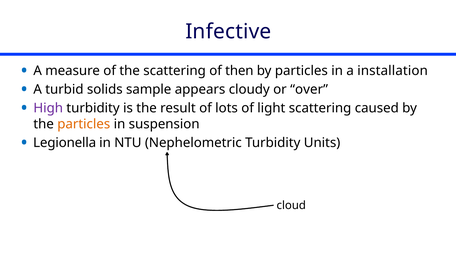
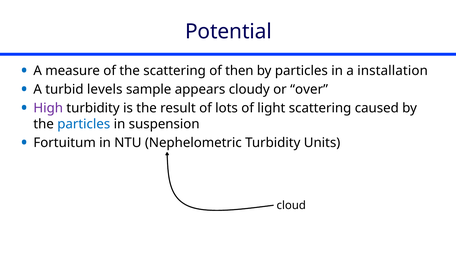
Infective: Infective -> Potential (228, 31)
solids: solids -> levels (105, 89)
particles colour: orange -> blue (84, 124)
Legionella: Legionella -> Fortuitum (65, 142)
